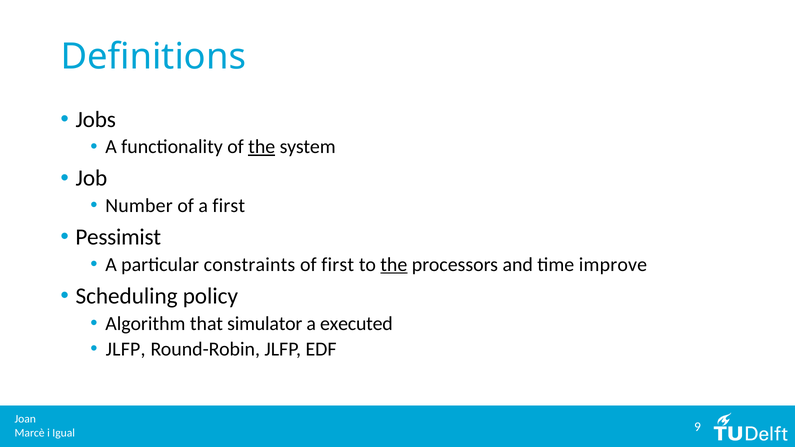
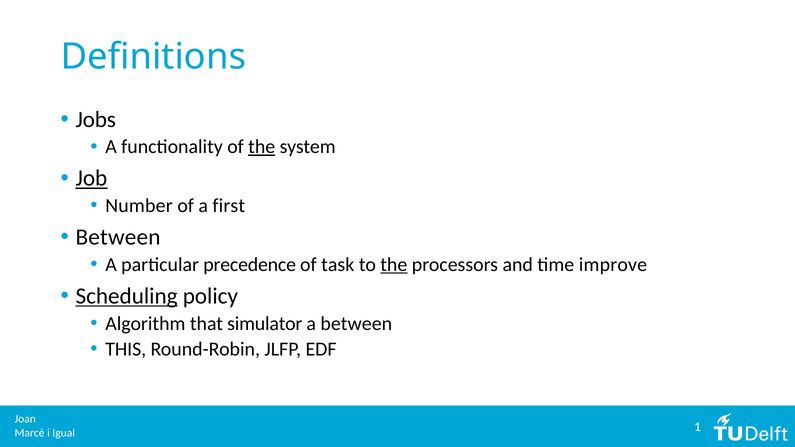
Job underline: none -> present (91, 178)
Pessimist: Pessimist -> Between (118, 237)
constraints: constraints -> precedence (250, 265)
of first: first -> task (338, 265)
Scheduling underline: none -> present (127, 296)
a executed: executed -> between (356, 324)
JLFP: JLFP -> THIS (126, 349)
9: 9 -> 1 (698, 427)
